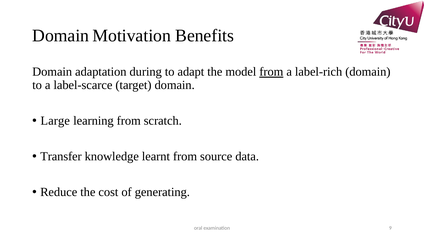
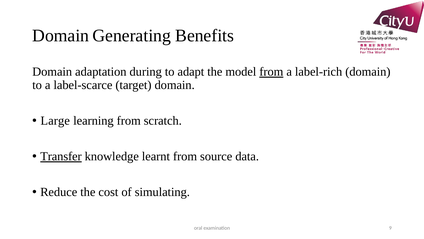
Motivation: Motivation -> Generating (132, 36)
Transfer underline: none -> present (61, 156)
generating: generating -> simulating (162, 192)
